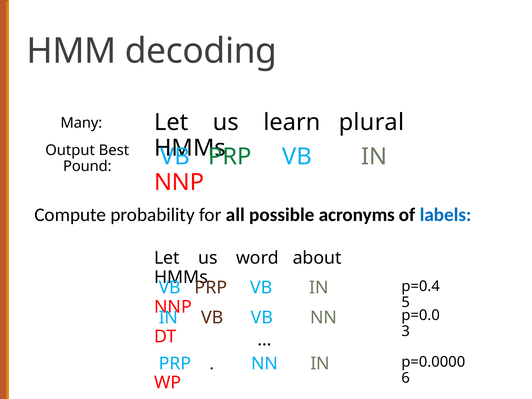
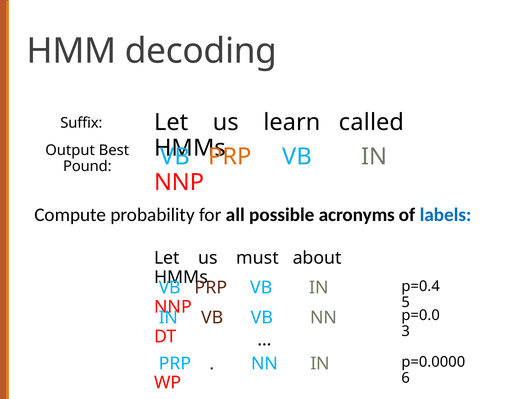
plural: plural -> called (372, 122)
Many: Many -> Suffix (81, 123)
PRP colour: green -> orange (230, 157)
word: word -> must (257, 258)
